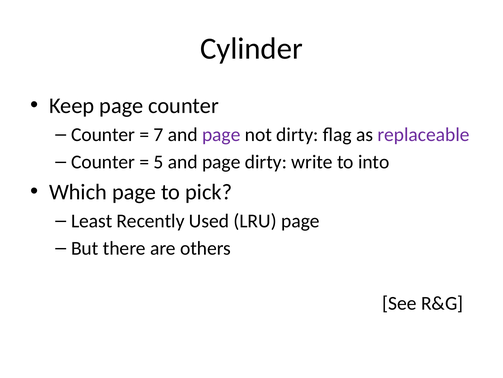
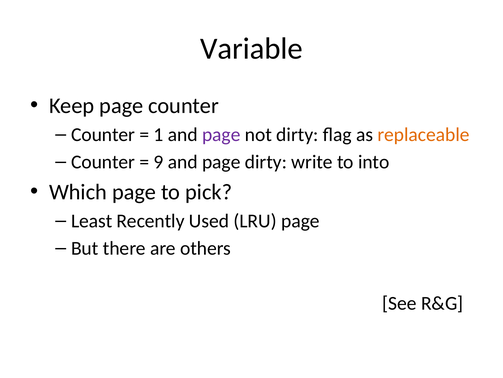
Cylinder: Cylinder -> Variable (252, 49)
7: 7 -> 1 (158, 134)
replaceable colour: purple -> orange (424, 134)
5: 5 -> 9 (158, 162)
